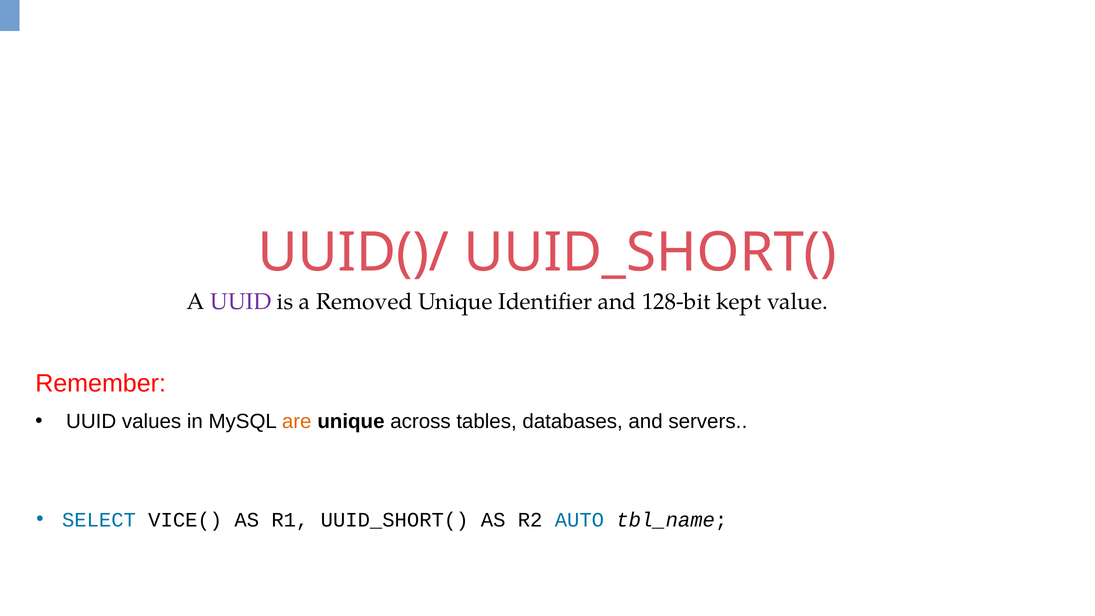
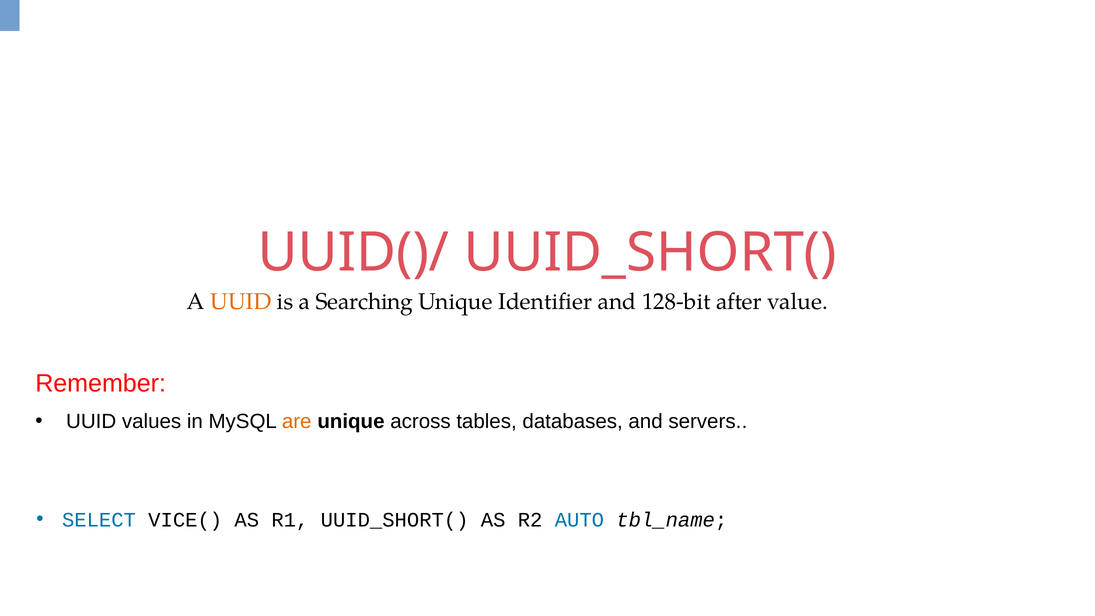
UUID colour: purple -> orange (241, 302)
Removed: Removed -> Searching (364, 302)
kept: kept -> after (739, 302)
